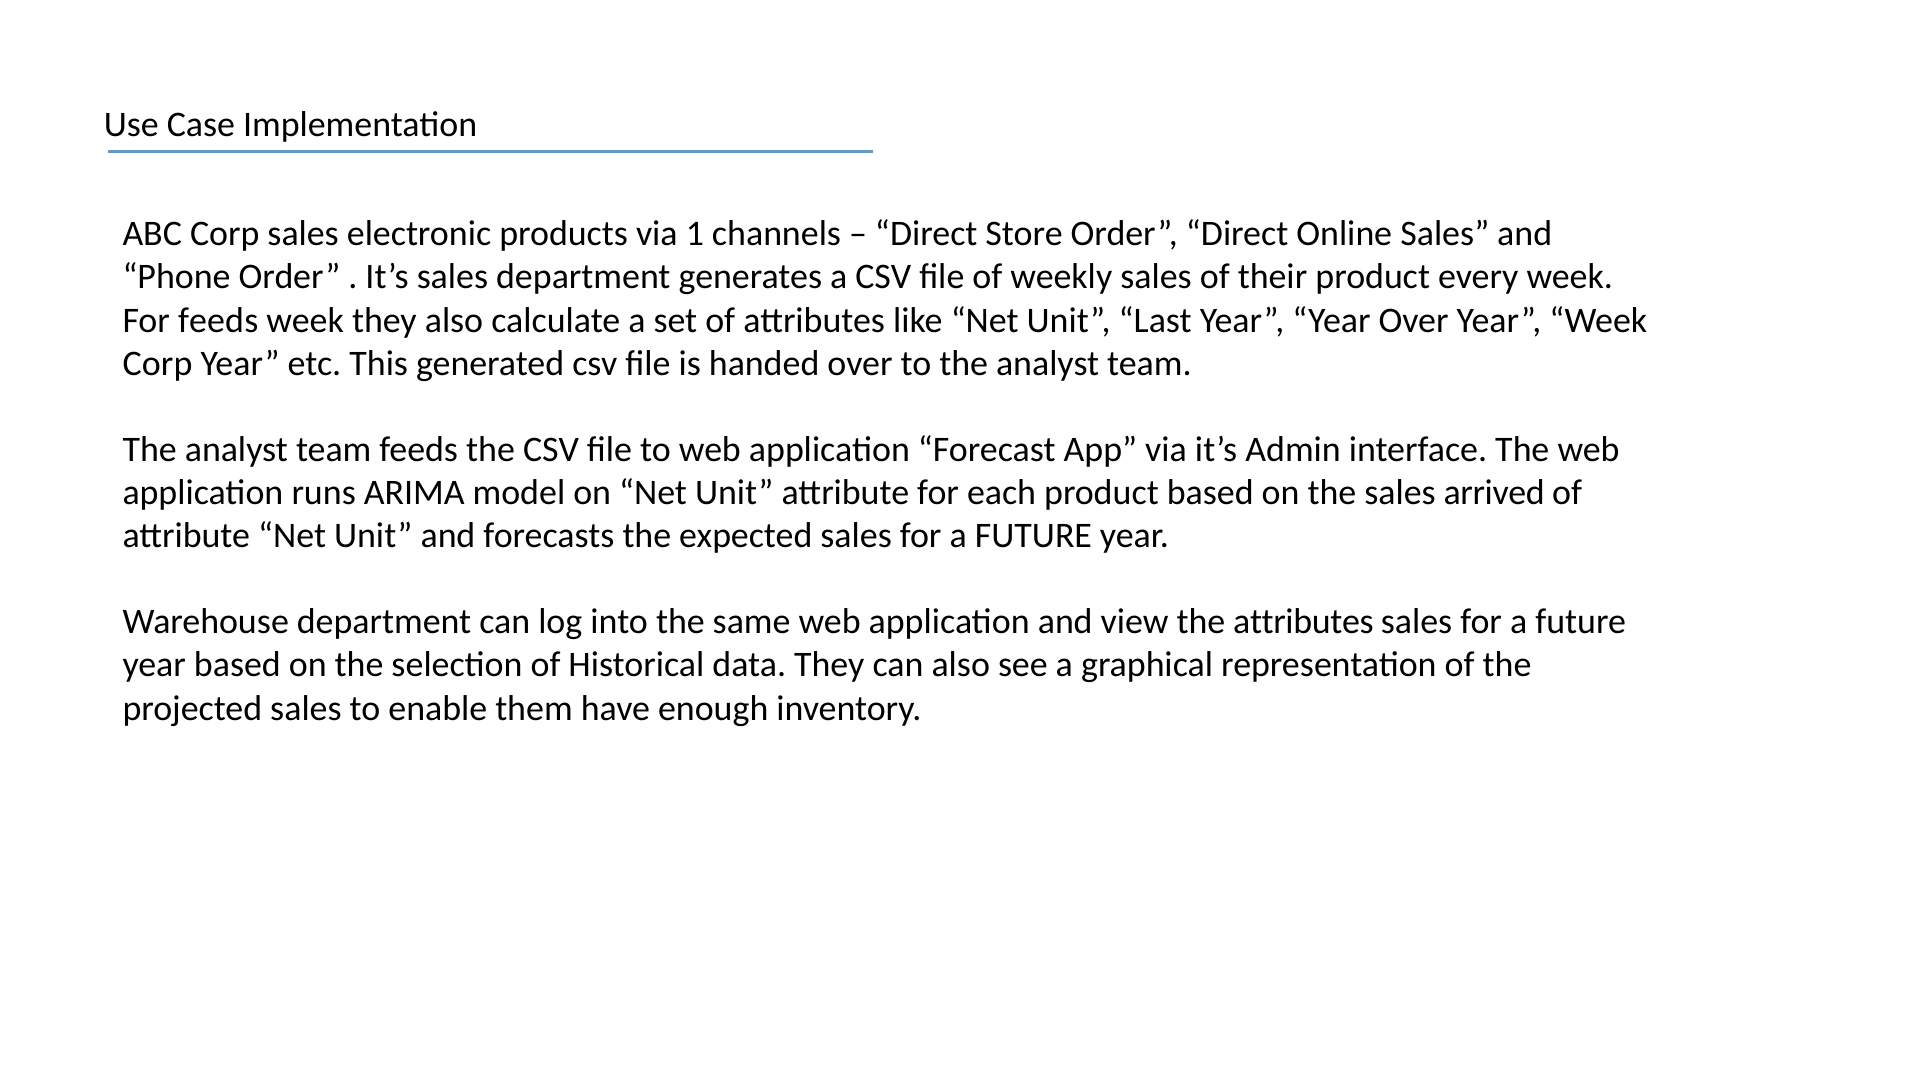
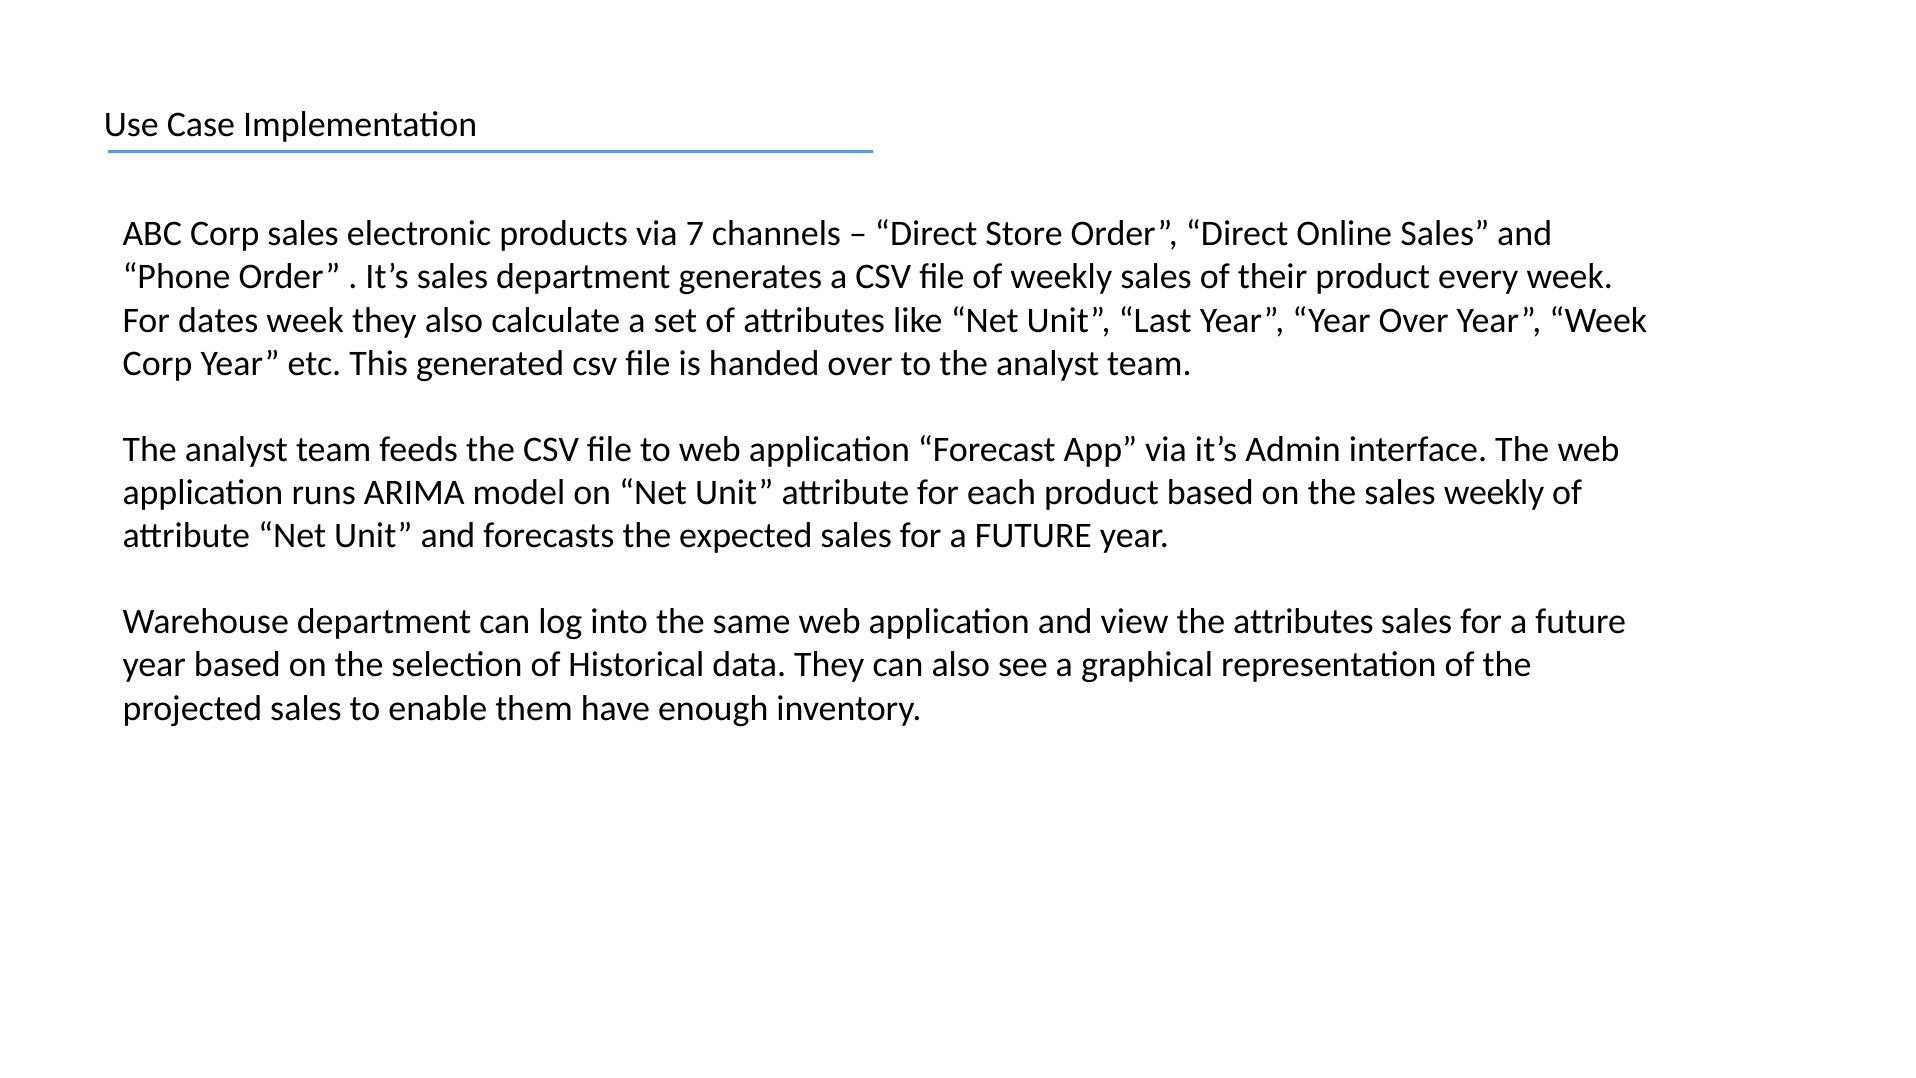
1: 1 -> 7 (695, 234)
For feeds: feeds -> dates (218, 320)
sales arrived: arrived -> weekly (1494, 493)
